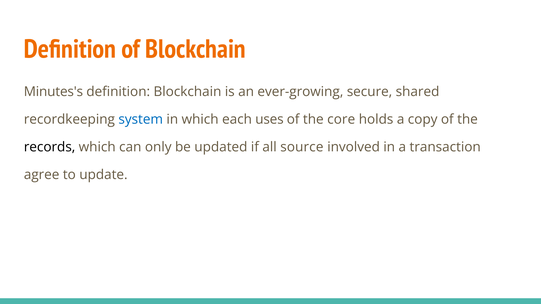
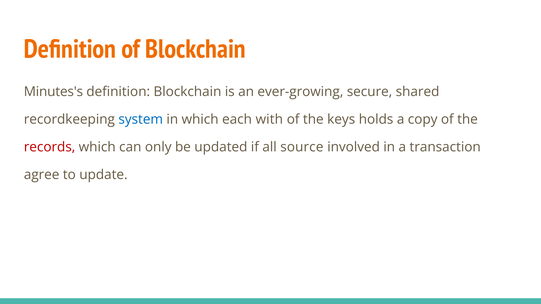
uses: uses -> with (269, 119)
core: core -> keys (341, 119)
records colour: black -> red (50, 147)
